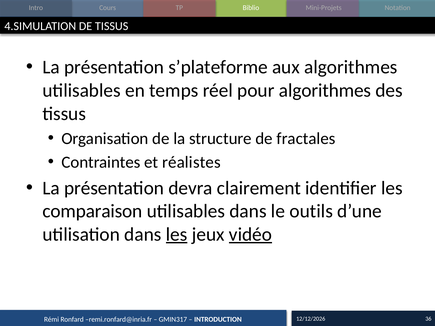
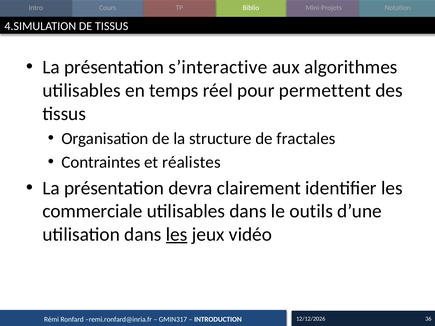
s’plateforme: s’plateforme -> s’interactive (218, 67)
pour algorithmes: algorithmes -> permettent (325, 91)
comparaison: comparaison -> commerciale (92, 211)
vidéo underline: present -> none (251, 235)
